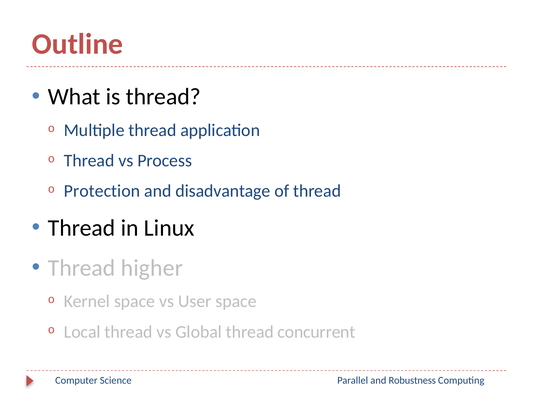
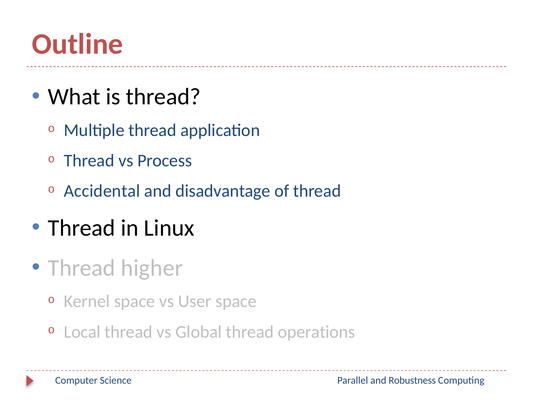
Protection: Protection -> Accidental (102, 191)
concurrent: concurrent -> operations (316, 332)
